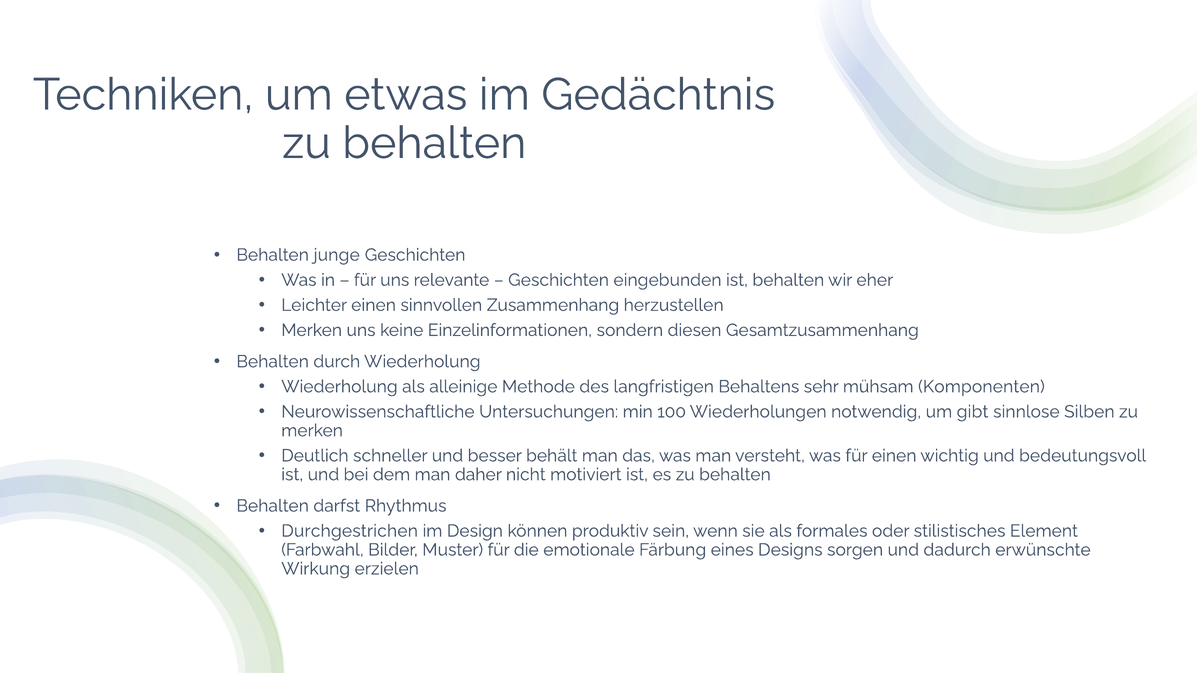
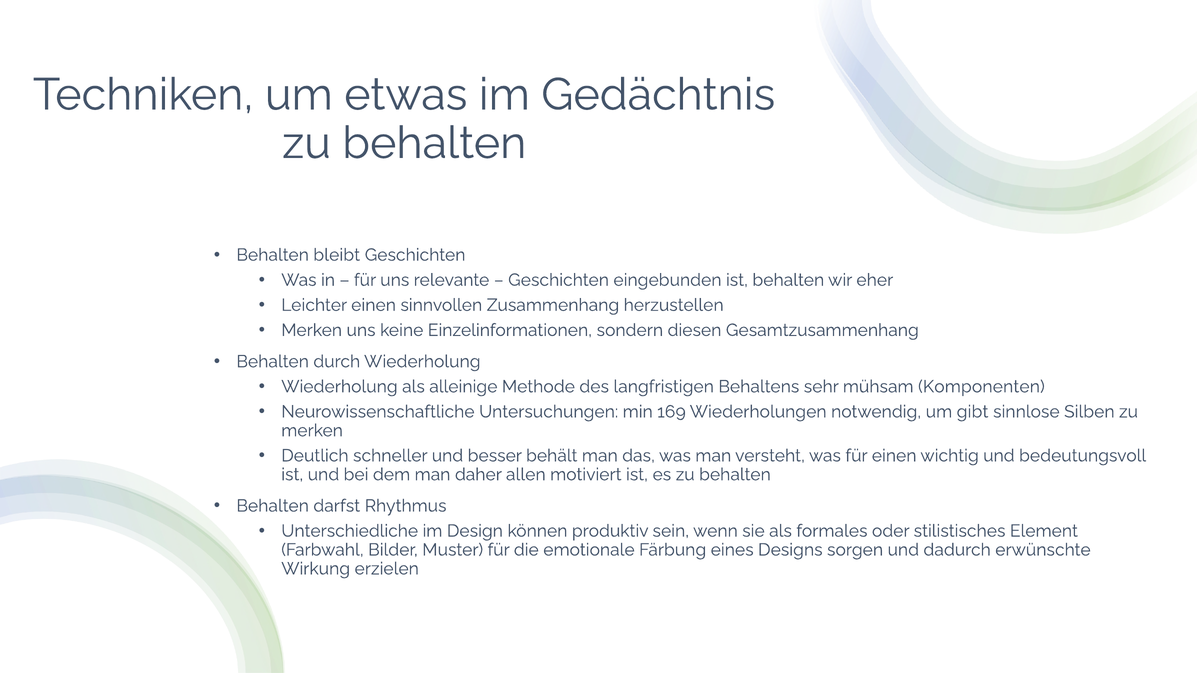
junge: junge -> bleibt (337, 255)
100: 100 -> 169 (671, 412)
nicht: nicht -> allen (526, 475)
Durchgestrichen: Durchgestrichen -> Unterschiedliche (350, 531)
